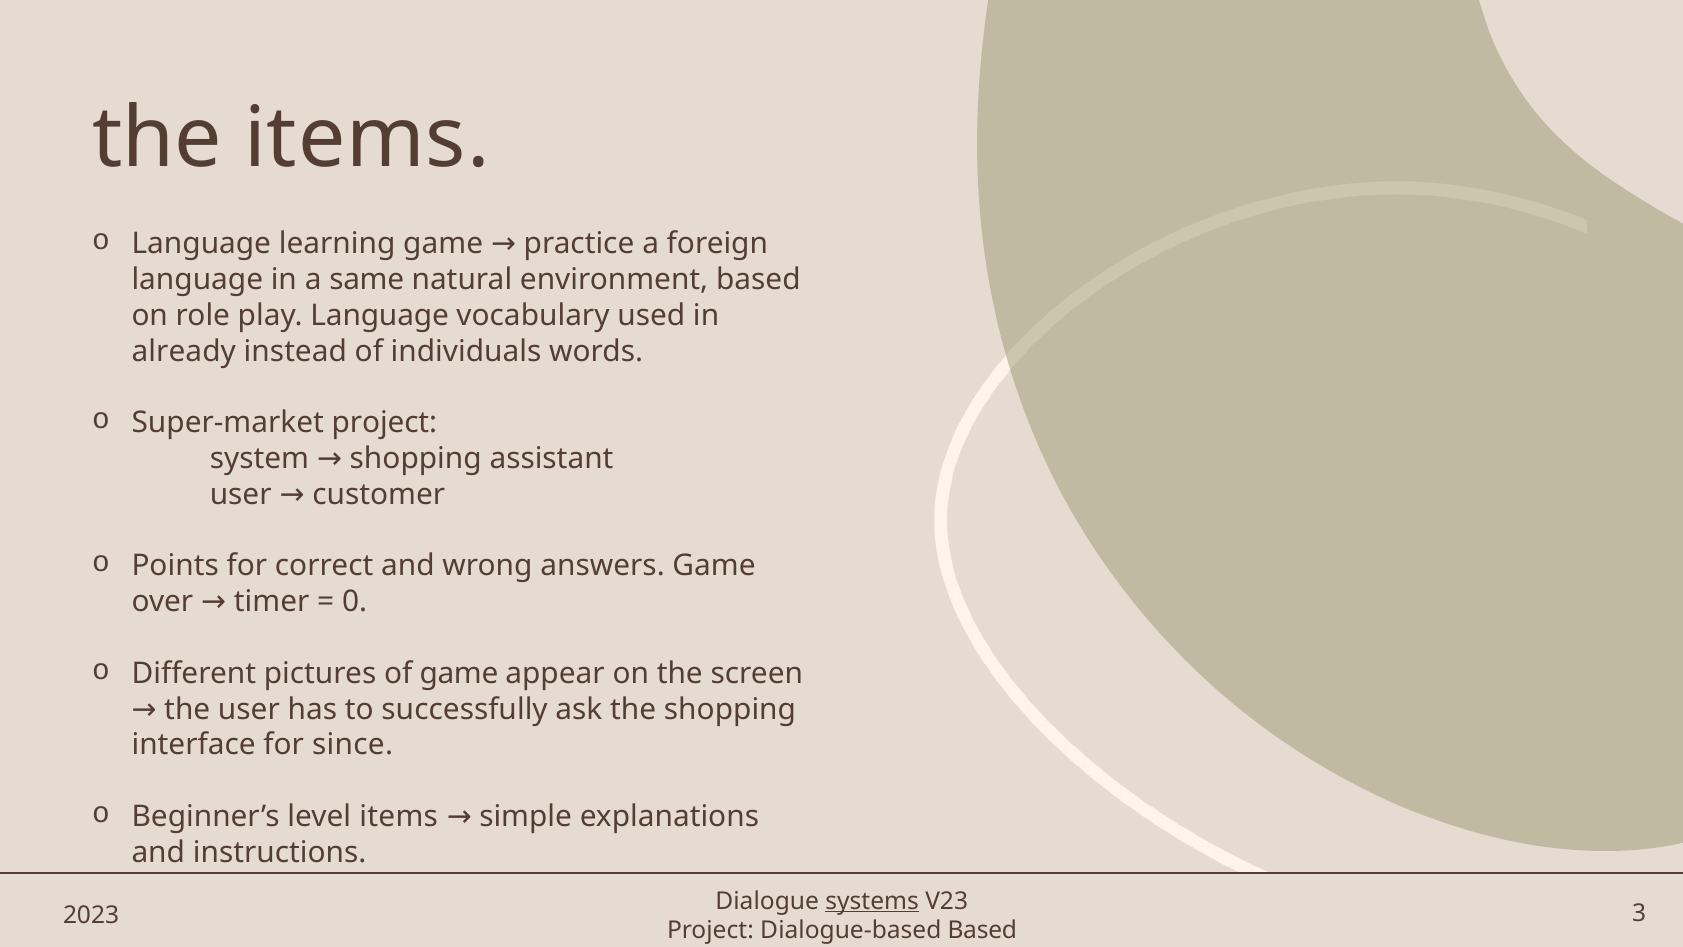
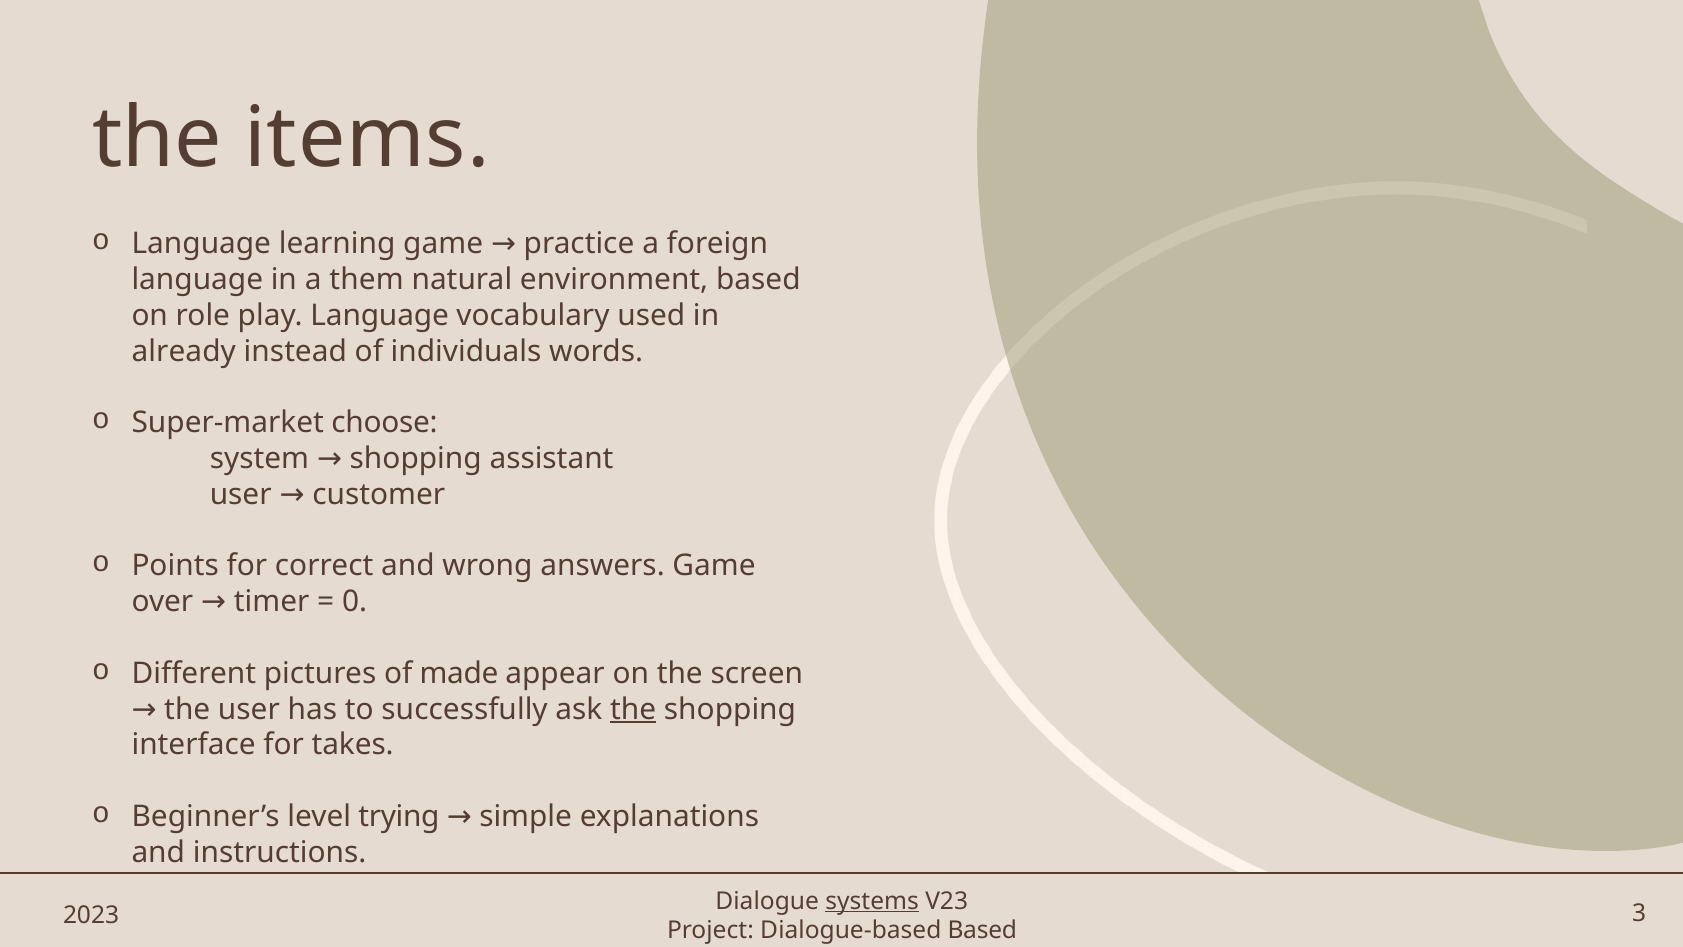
same: same -> them (367, 280)
Super-market project: project -> choose (384, 423)
of game: game -> made (459, 673)
the underline: none -> present (633, 709)
since: since -> takes (353, 745)
level items: items -> trying (399, 816)
